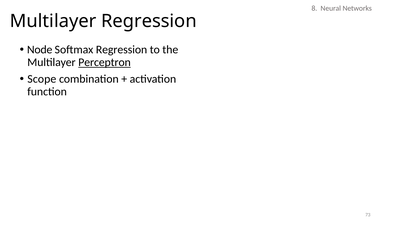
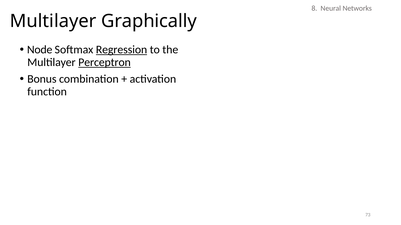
Multilayer Regression: Regression -> Graphically (149, 21)
Regression underline: none -> present (122, 50)
Scope: Scope -> Bonus (42, 79)
